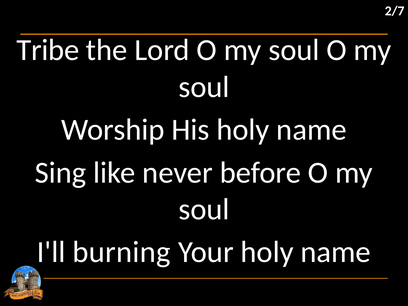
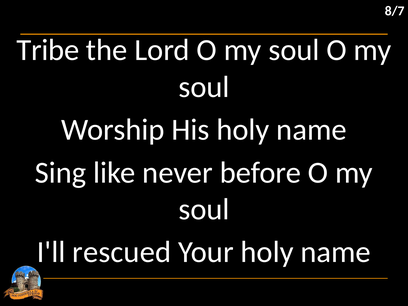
2/7: 2/7 -> 8/7 (395, 11)
burning: burning -> rescued (122, 252)
